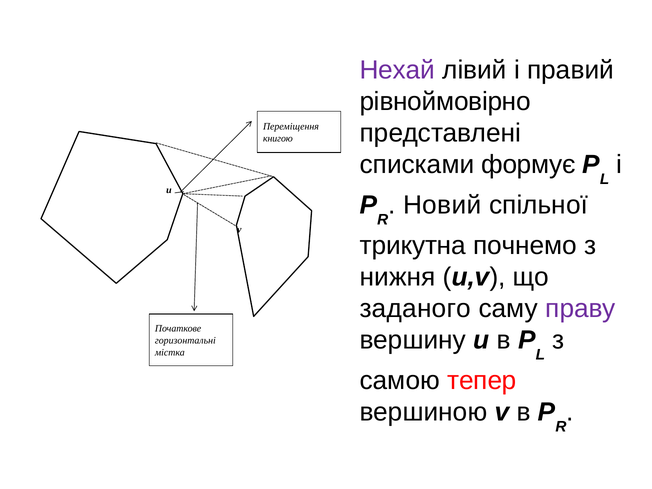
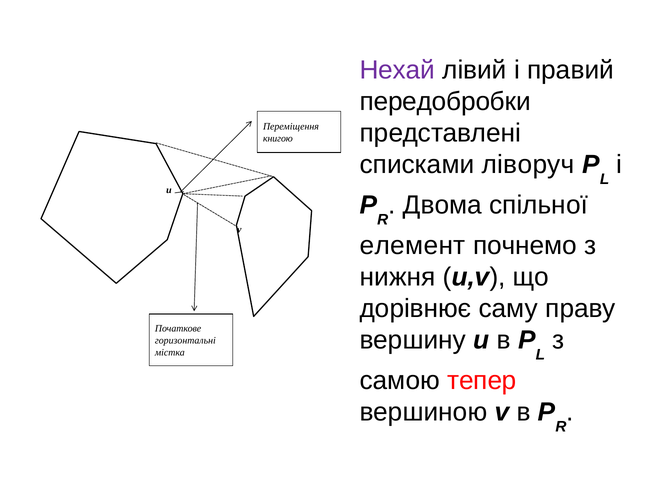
рівноймовірно: рівноймовірно -> передобробки (445, 102)
формує: формує -> ліворуч (528, 165)
Новий: Новий -> Двома (442, 205)
трикутна: трикутна -> елемент (413, 245)
заданого: заданого -> дорівнює (416, 309)
праву colour: purple -> black (580, 309)
